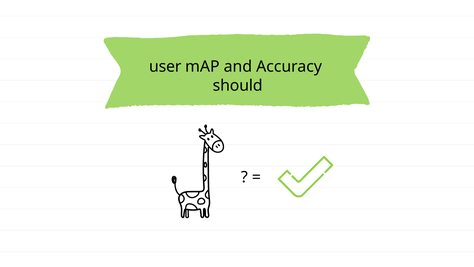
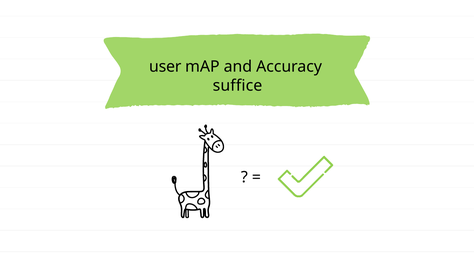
should: should -> suffice (238, 86)
